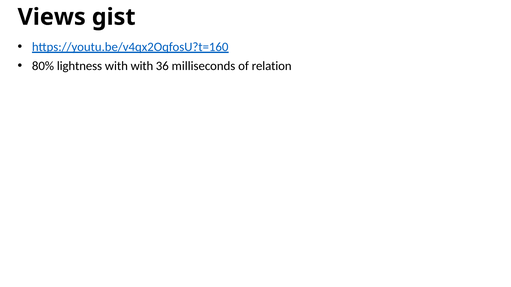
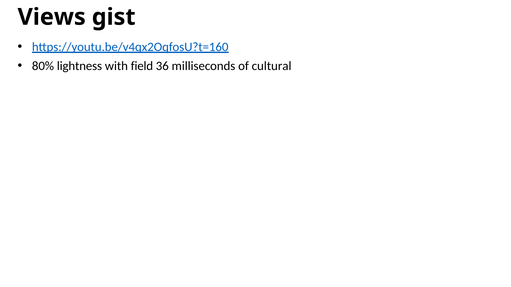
with with: with -> field (142, 66)
relation: relation -> cultural (272, 66)
